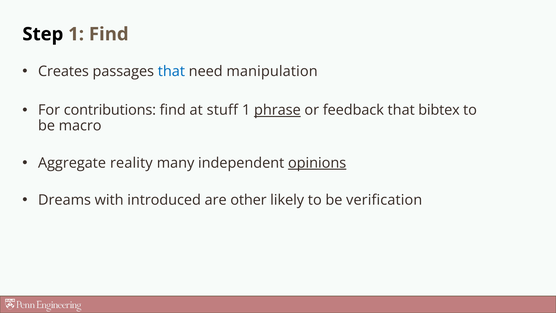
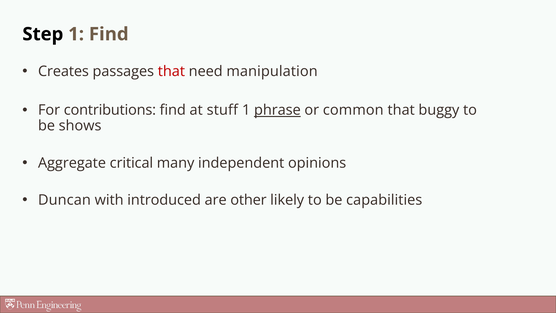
that colour: blue -> red (171, 71)
feedback: feedback -> common (353, 110)
bibtex: bibtex -> buggy (439, 110)
macro: macro -> shows (80, 126)
reality: reality -> critical (131, 163)
opinions underline: present -> none (317, 163)
Dreams: Dreams -> Duncan (64, 200)
verification: verification -> capabilities (384, 200)
